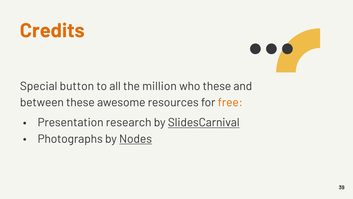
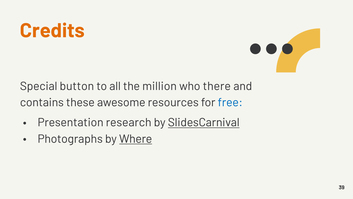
who these: these -> there (217, 86)
between: between -> contains (42, 102)
free colour: orange -> blue (230, 102)
Nodes: Nodes -> Where (136, 139)
